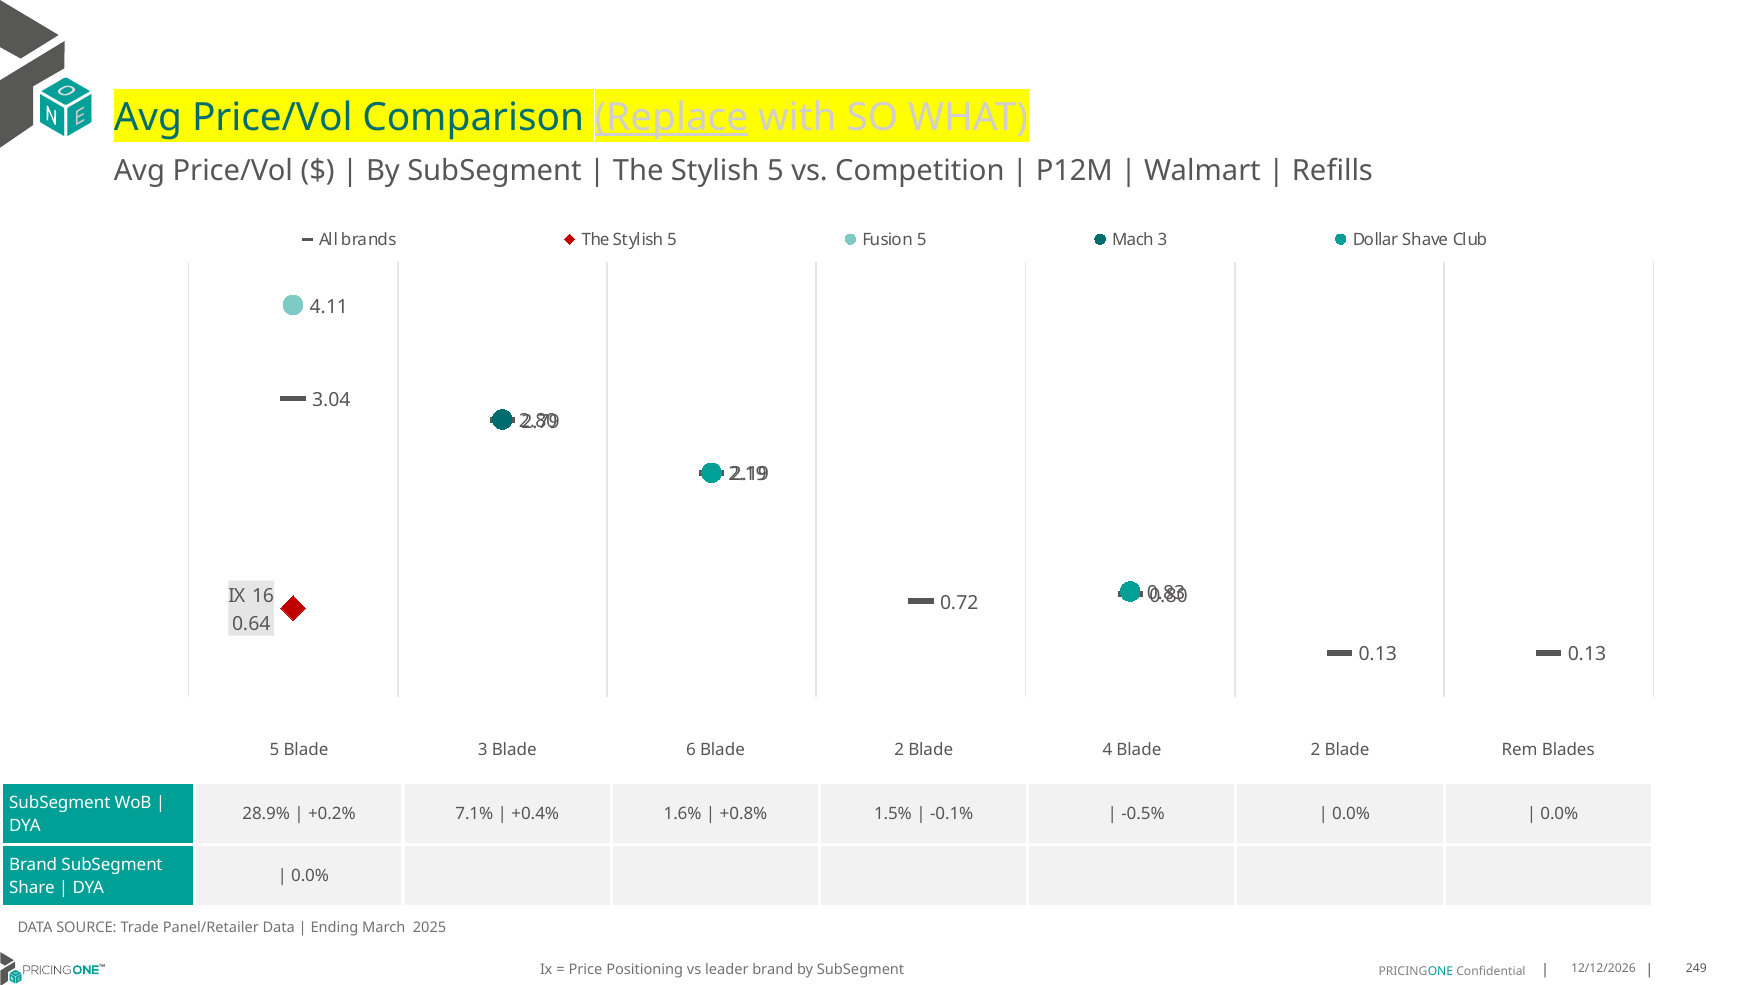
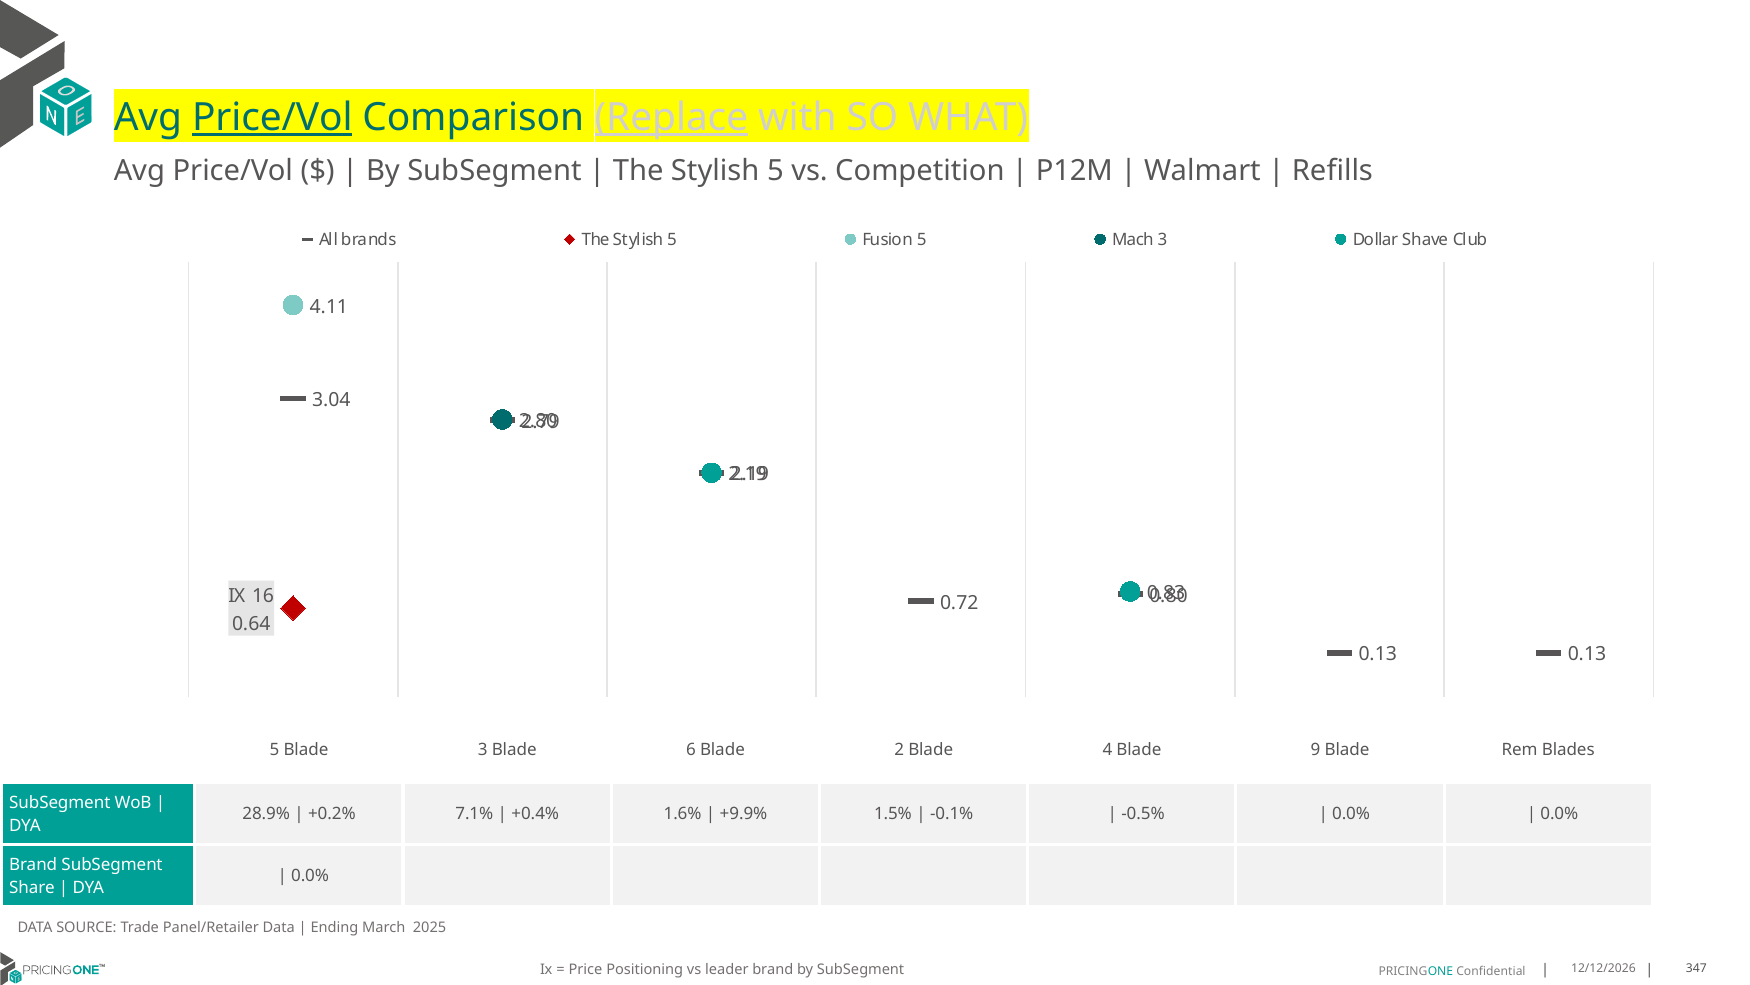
Price/Vol underline: none -> present (272, 118)
4 Blade 2: 2 -> 9 (1316, 749)
+0.8%: +0.8% -> +9.9% (743, 814)
249: 249 -> 347 (1696, 968)
